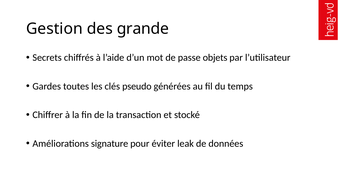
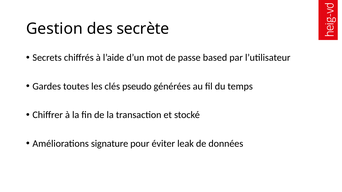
grande: grande -> secrète (143, 29)
objets: objets -> based (215, 58)
